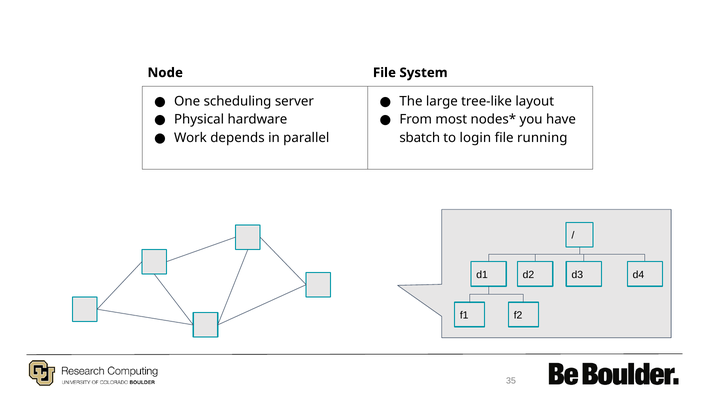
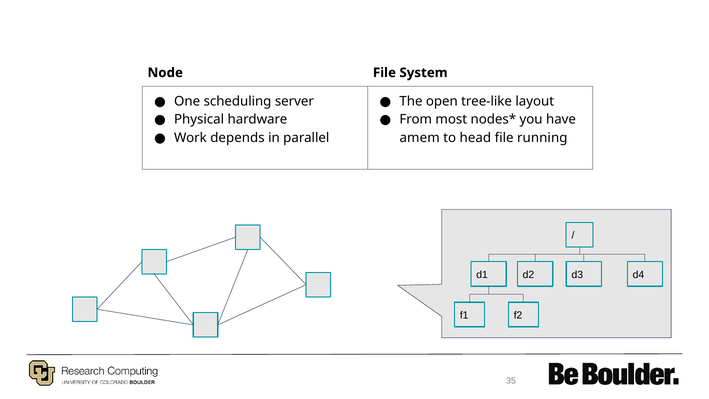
large: large -> open (442, 101)
sbatch: sbatch -> amem (420, 138)
login: login -> head (475, 138)
